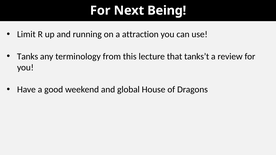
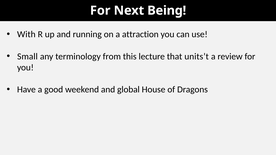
Limit: Limit -> With (26, 34)
Tanks: Tanks -> Small (27, 56)
tanks’t: tanks’t -> units’t (197, 56)
